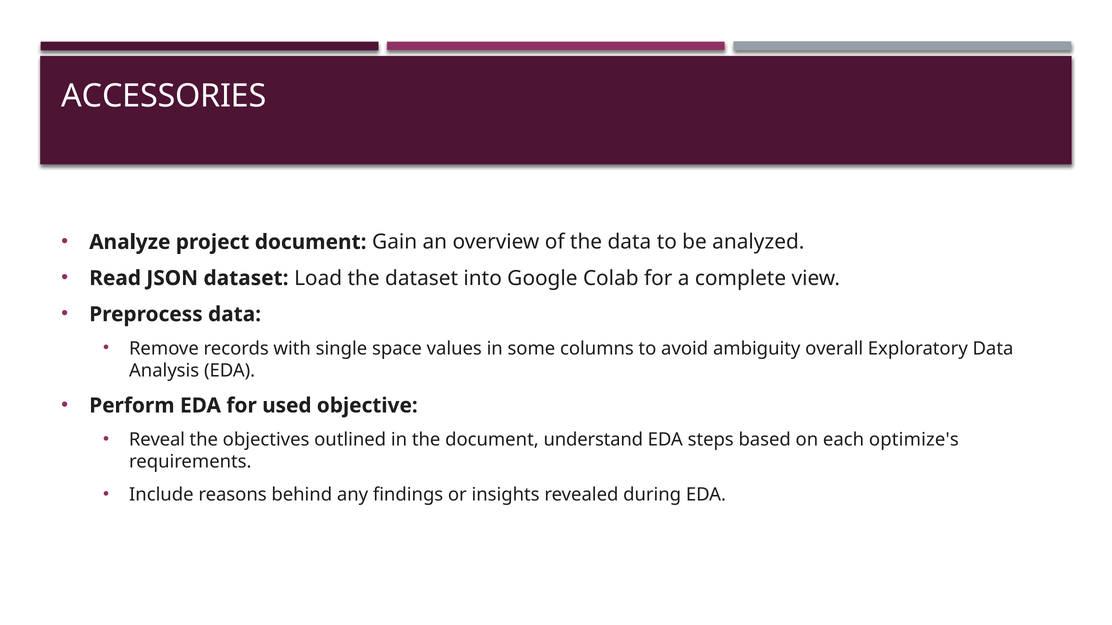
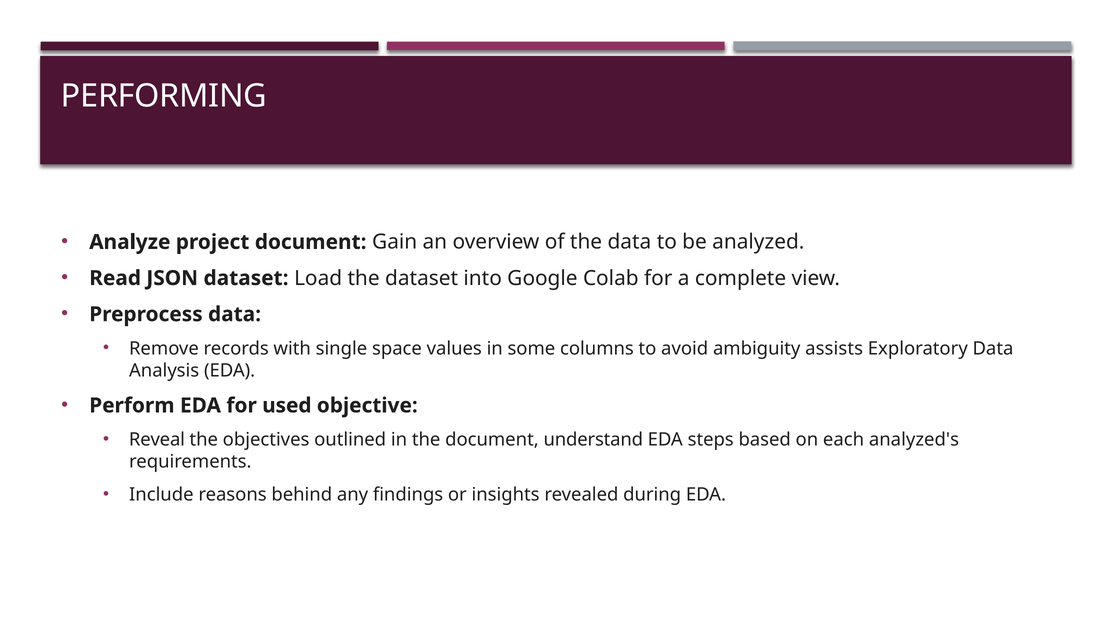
ACCESSORIES: ACCESSORIES -> PERFORMING (164, 96)
overall: overall -> assists (834, 349)
optimize's: optimize's -> analyzed's (914, 440)
